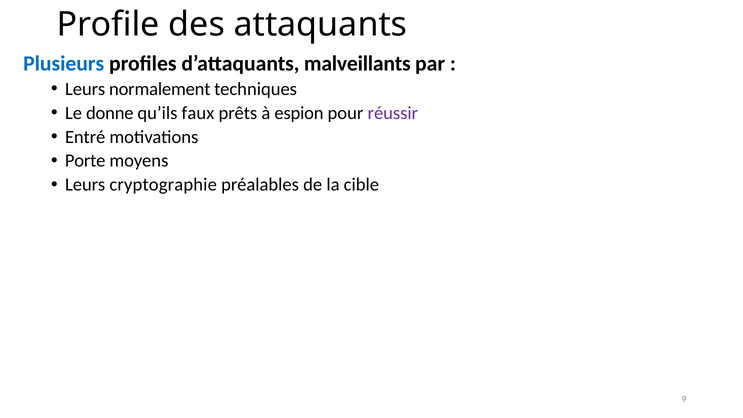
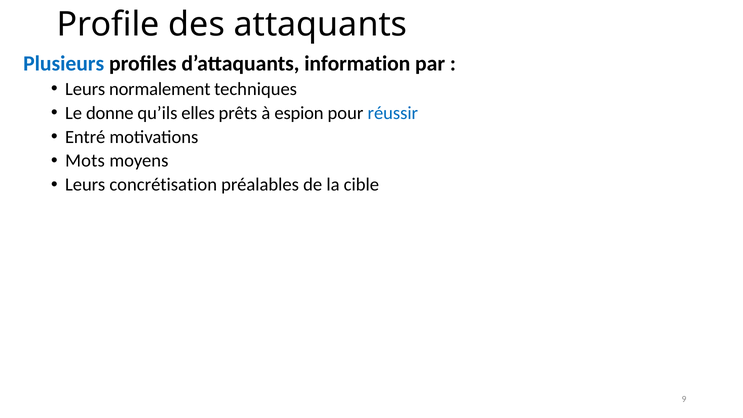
malveillants: malveillants -> information (357, 63)
faux: faux -> elles (198, 113)
réussir colour: purple -> blue (393, 113)
Porte: Porte -> Mots (85, 161)
cryptographie: cryptographie -> concrétisation (163, 185)
